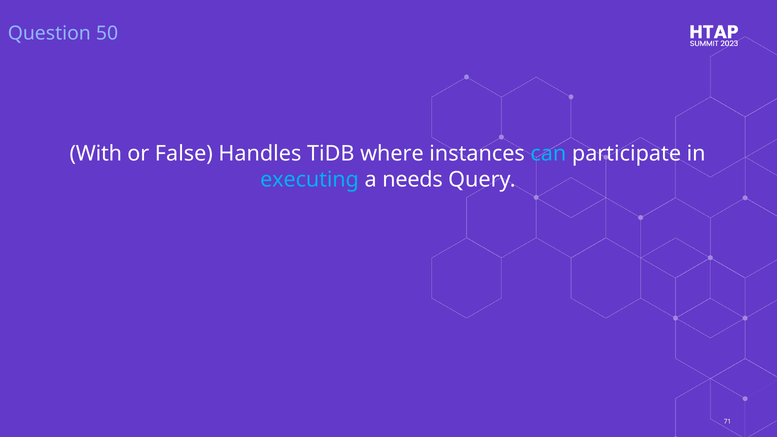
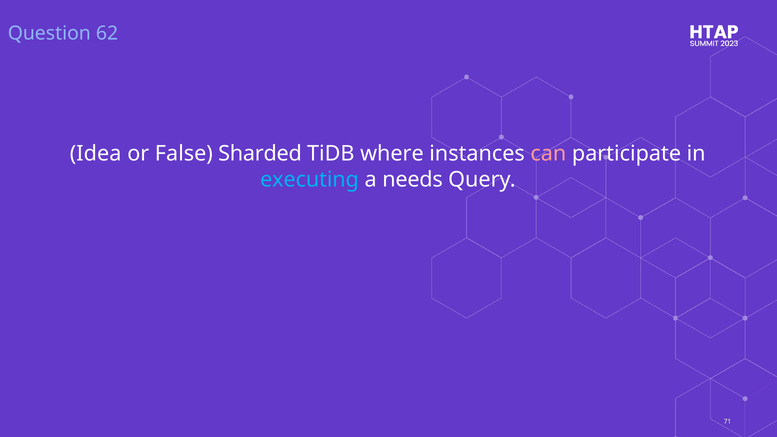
50: 50 -> 62 (107, 33)
With: With -> Idea (96, 154)
Handles: Handles -> Sharded (260, 154)
can colour: light blue -> pink (548, 154)
